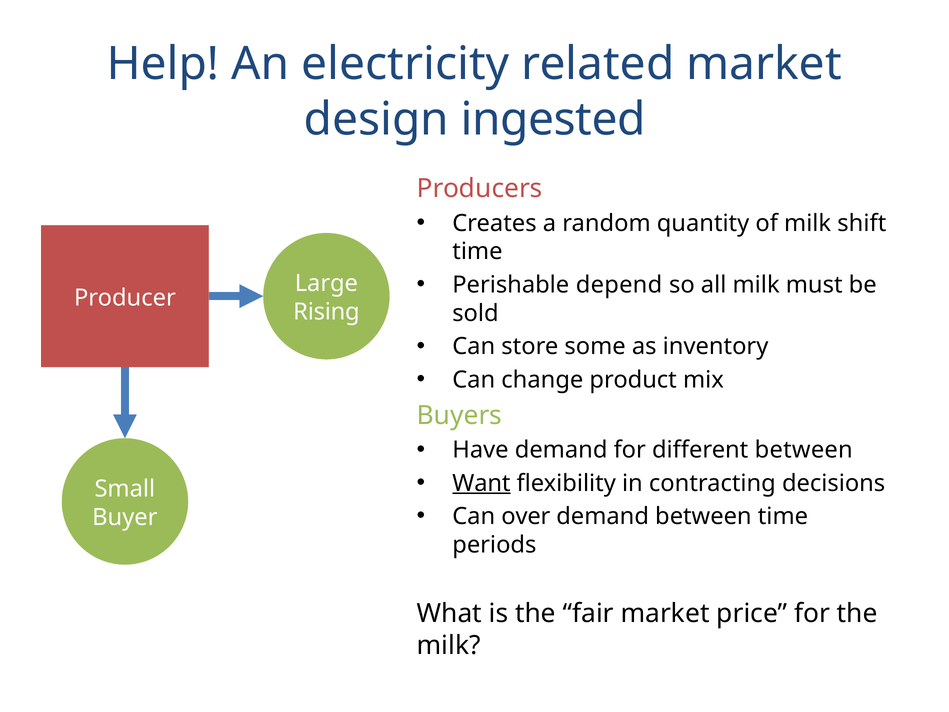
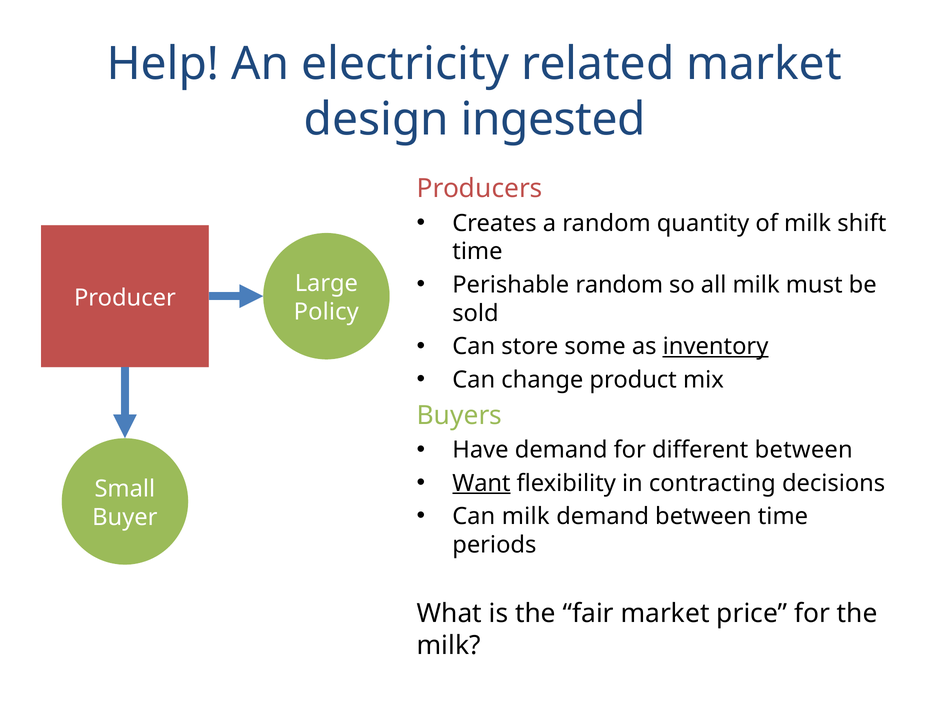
Perishable depend: depend -> random (619, 285)
Rising: Rising -> Policy (326, 312)
inventory underline: none -> present (716, 346)
Can over: over -> milk (526, 516)
